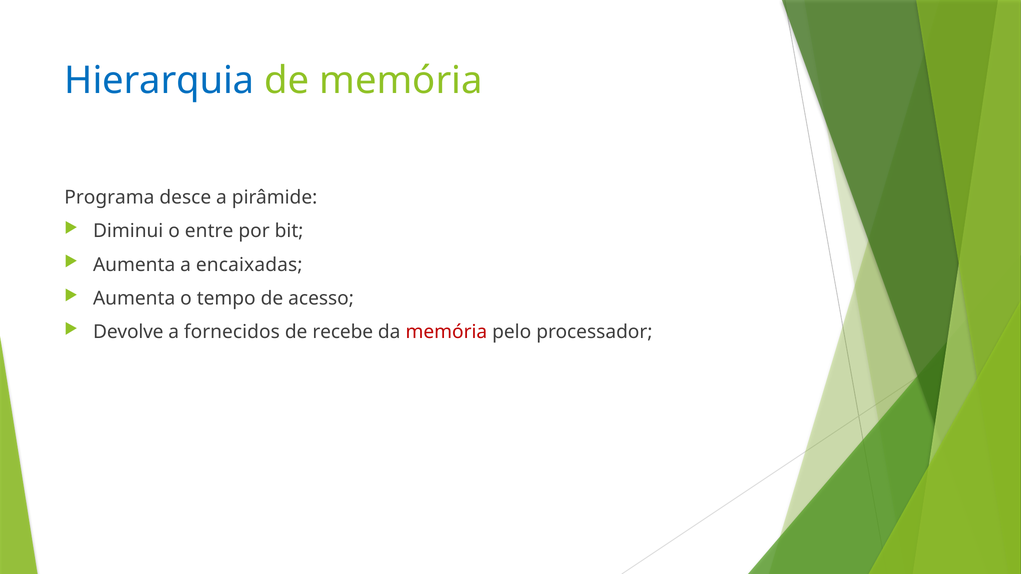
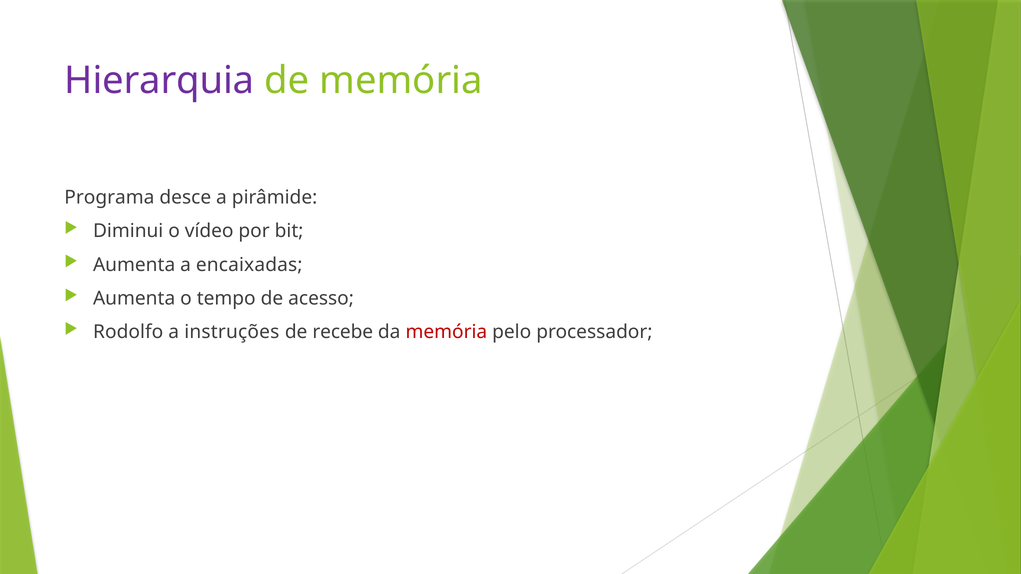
Hierarquia colour: blue -> purple (159, 81)
entre: entre -> vídeo (209, 231)
Devolve: Devolve -> Rodolfo (128, 332)
fornecidos: fornecidos -> instruções (232, 332)
